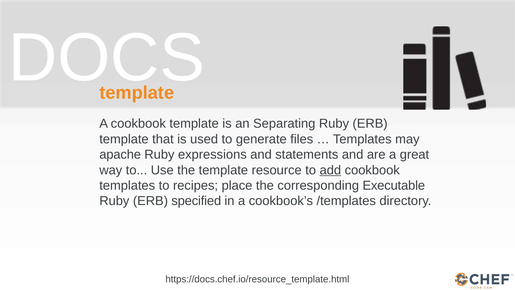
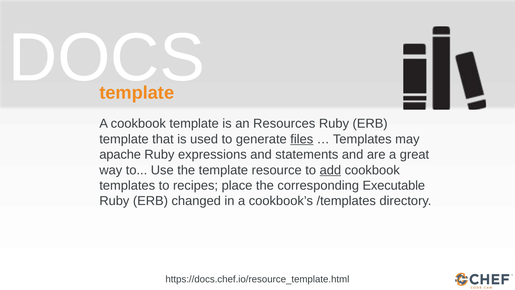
Separating: Separating -> Resources (284, 124)
files underline: none -> present (302, 139)
specified: specified -> changed (196, 201)
